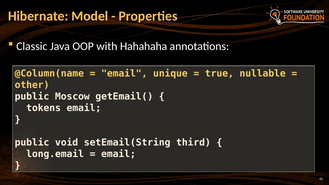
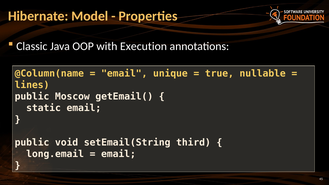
Hahahaha: Hahahaha -> Execution (143, 46)
other: other -> lines (32, 85)
tokens: tokens -> static (44, 108)
